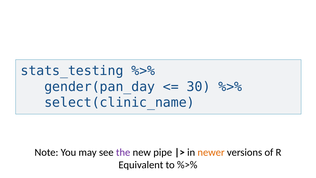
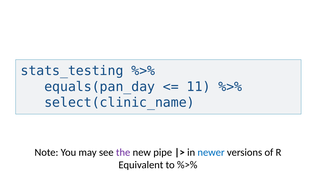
gender(pan_day: gender(pan_day -> equals(pan_day (100, 87)
30: 30 -> 11 (199, 87)
newer colour: orange -> blue (211, 152)
